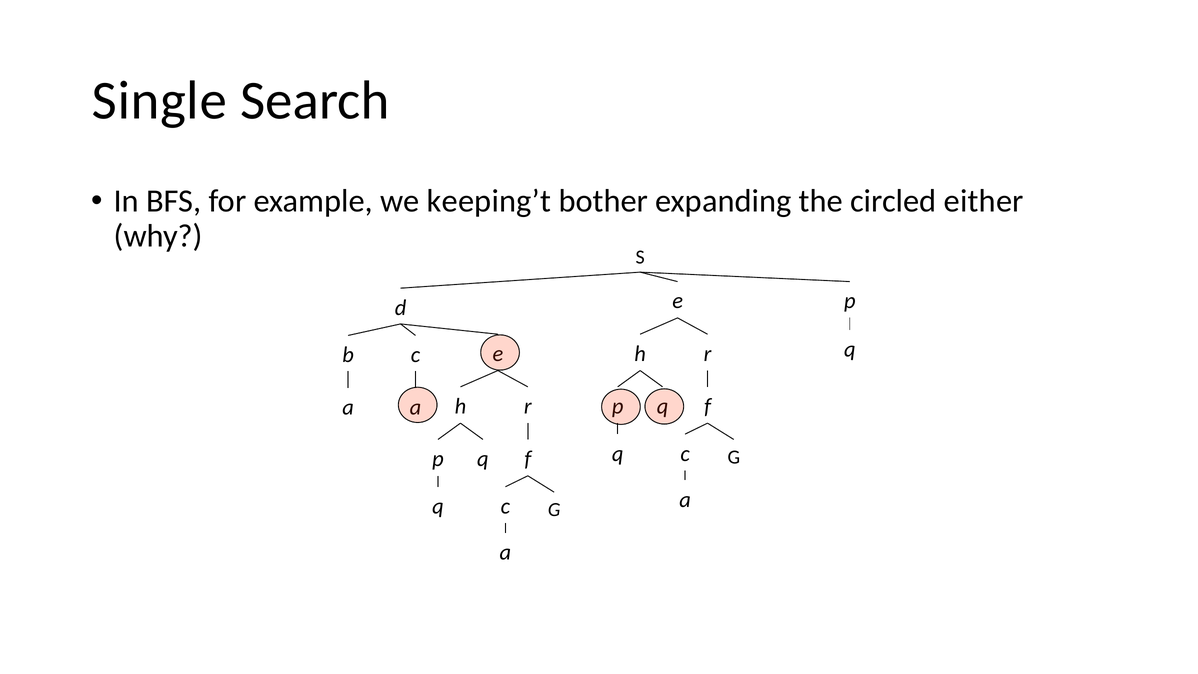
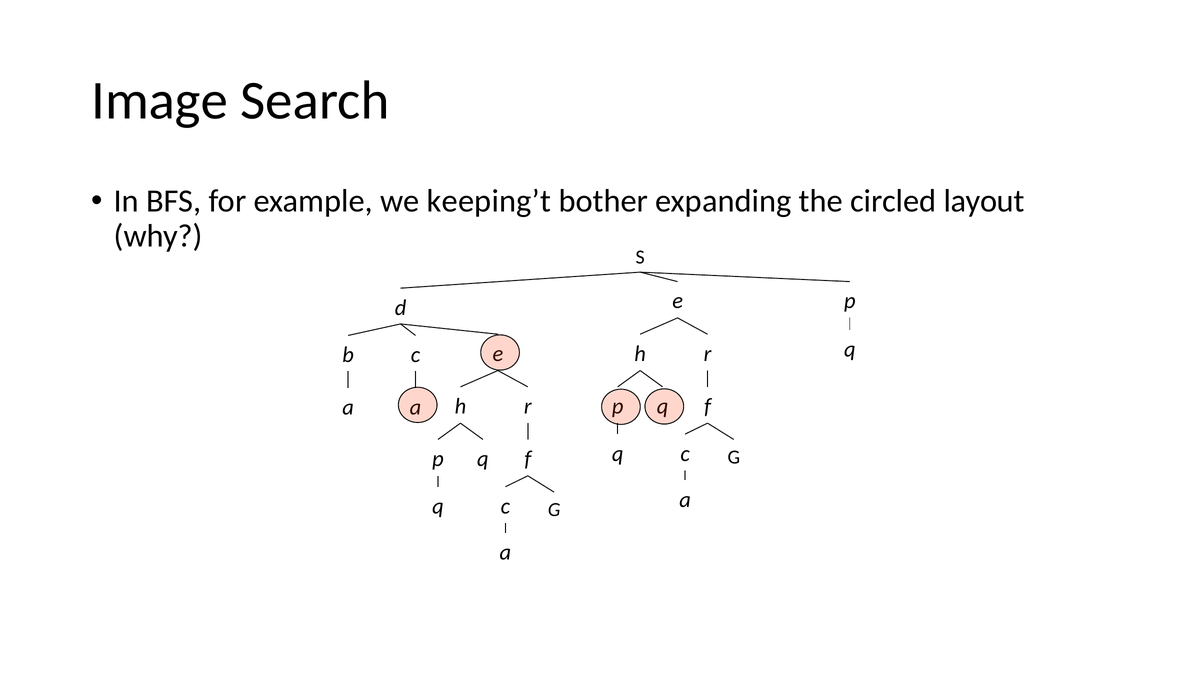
Single: Single -> Image (160, 101)
either: either -> layout (984, 201)
